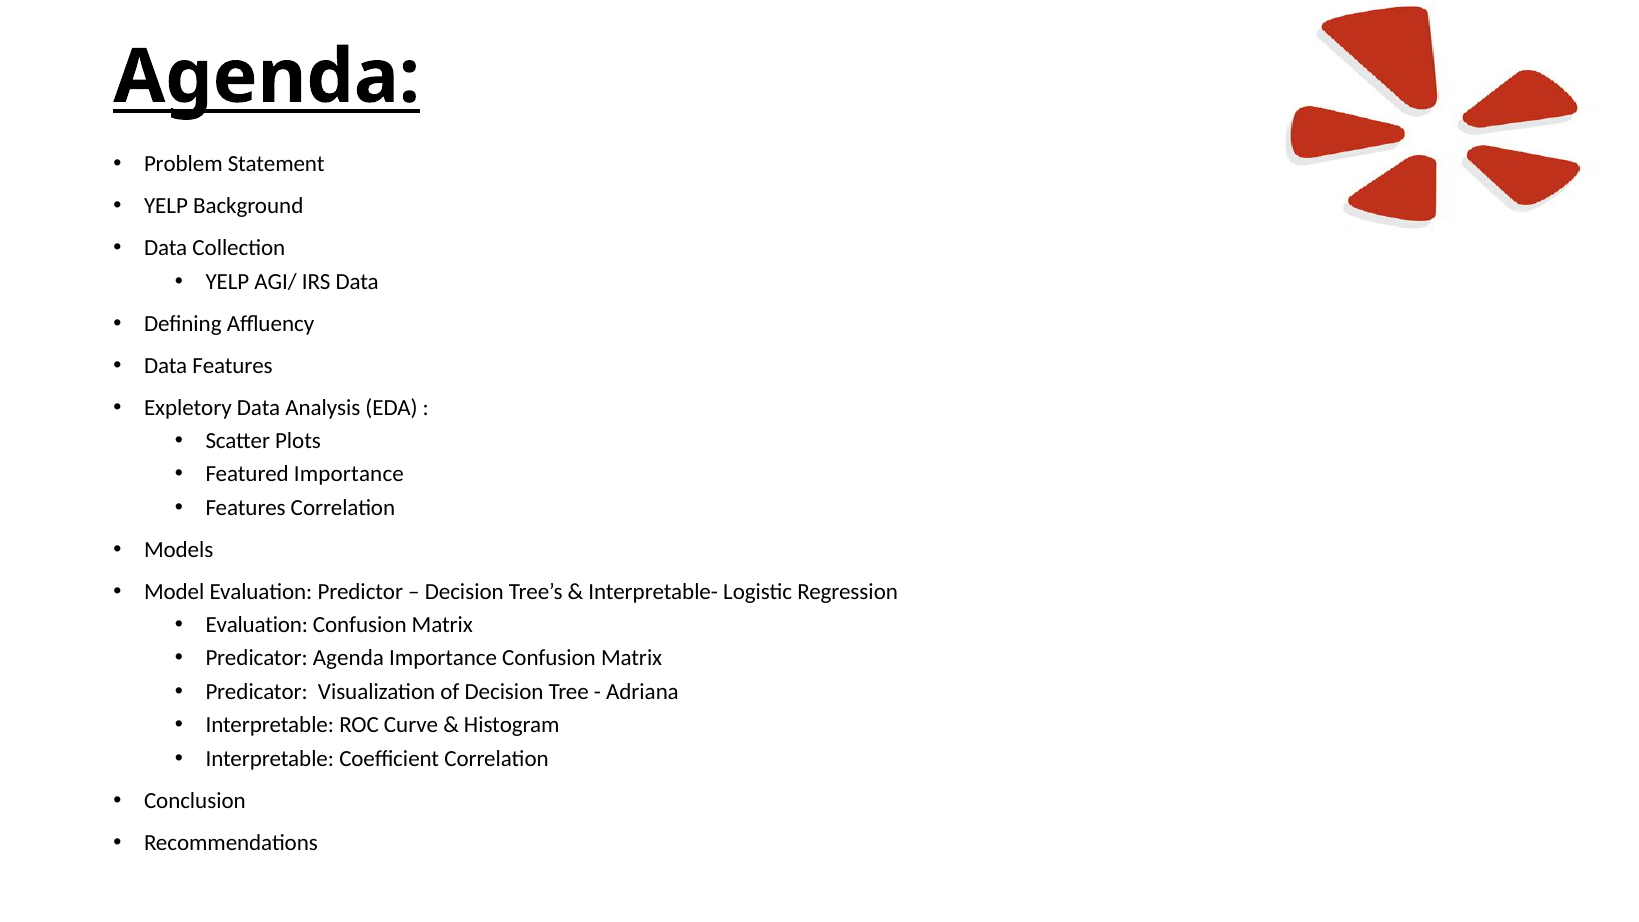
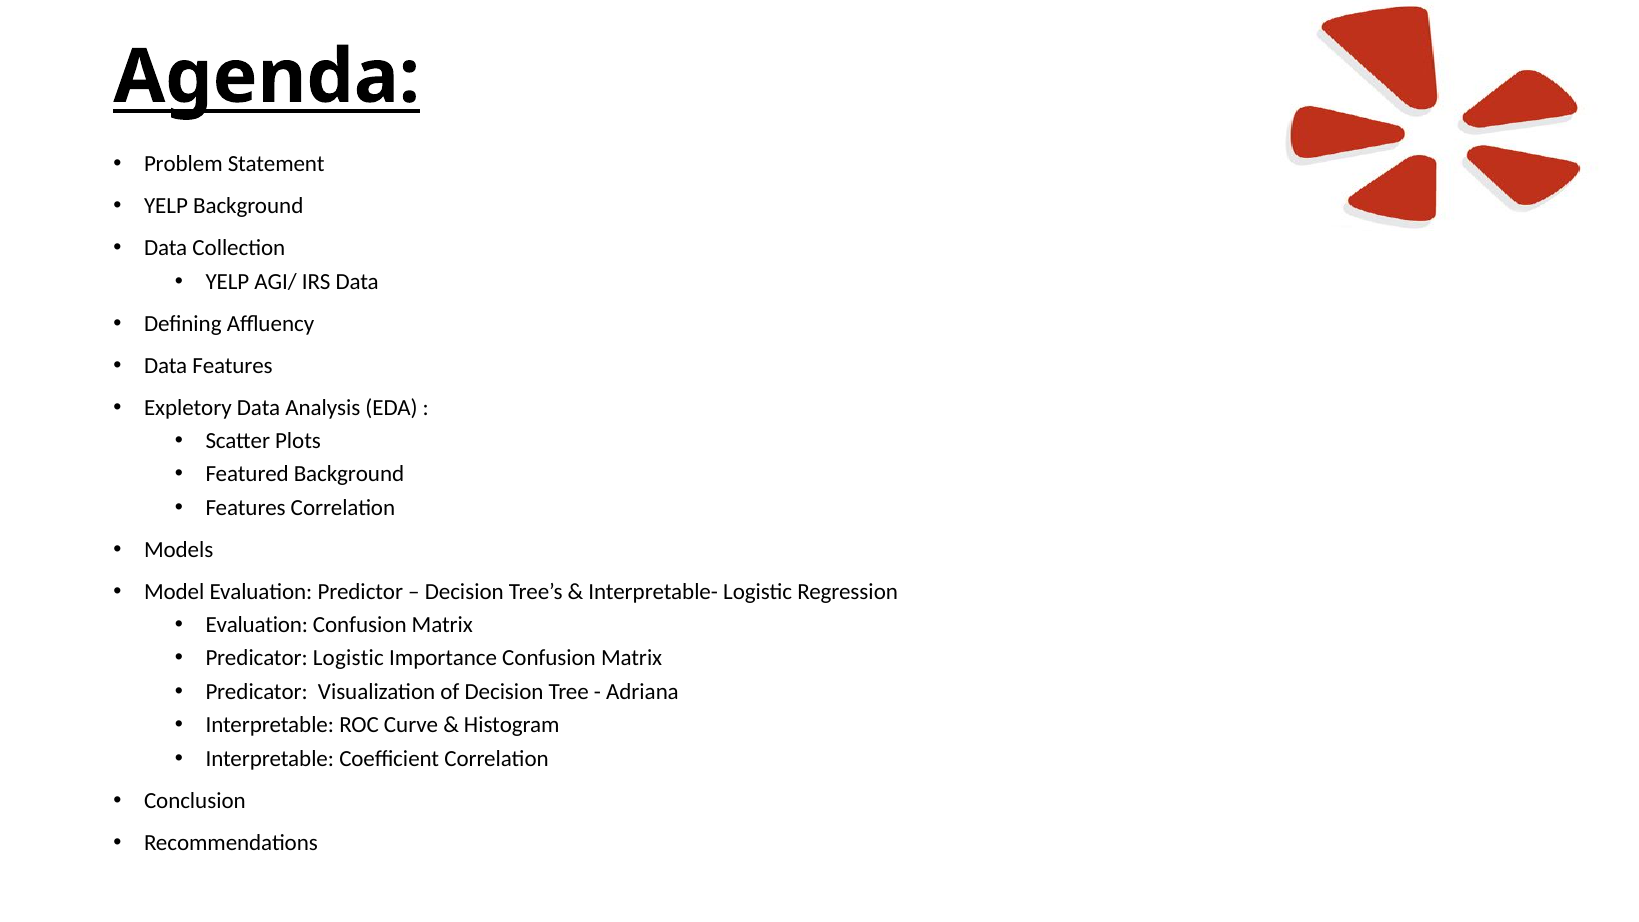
Featured Importance: Importance -> Background (349, 474)
Predicator Agenda: Agenda -> Logistic (348, 658)
